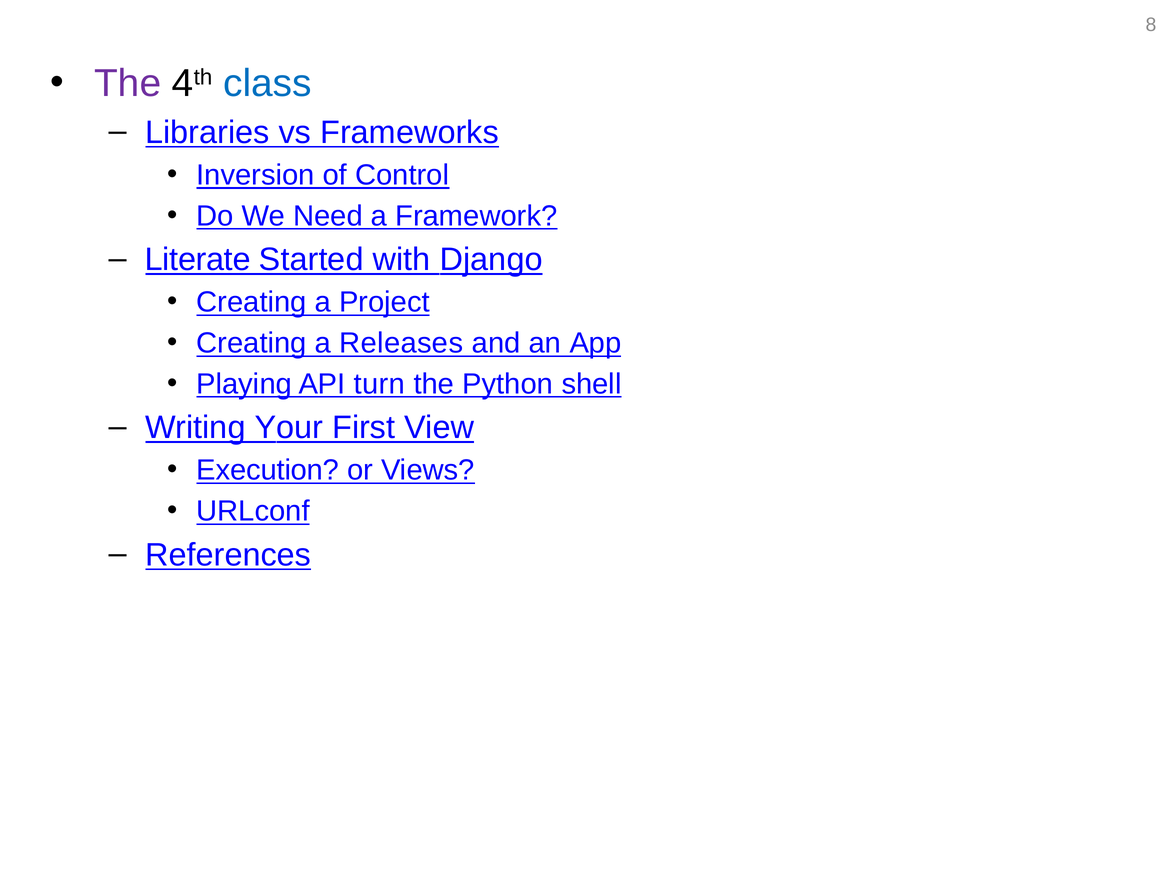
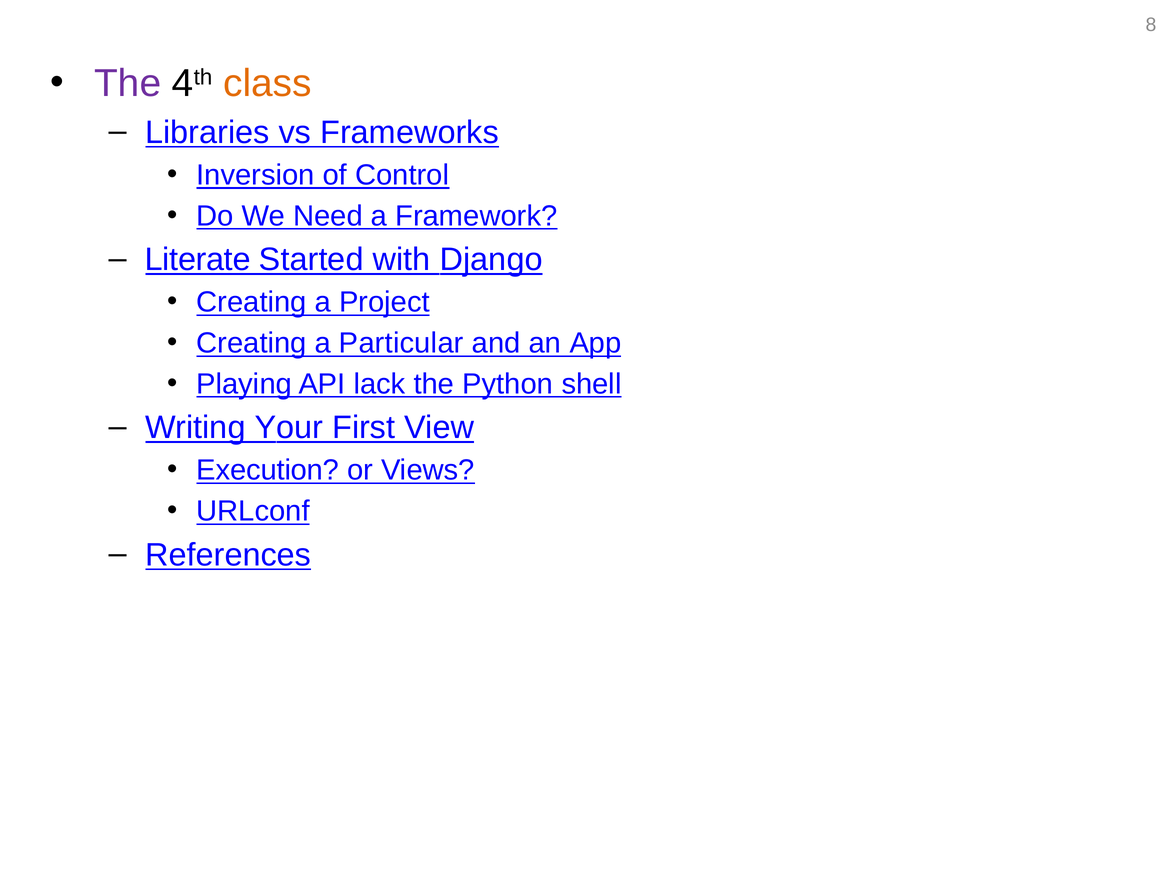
class colour: blue -> orange (267, 84)
Releases: Releases -> Particular (401, 343)
turn: turn -> lack (380, 384)
